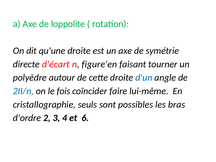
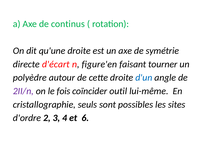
loppolite: loppolite -> continus (68, 24)
2II/n colour: blue -> purple (23, 91)
faire: faire -> outil (118, 91)
bras: bras -> sites (177, 105)
